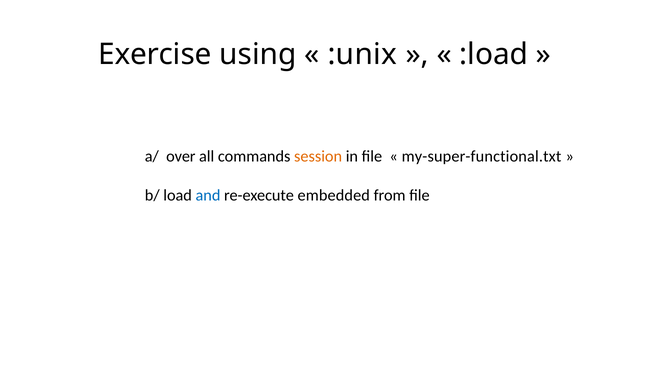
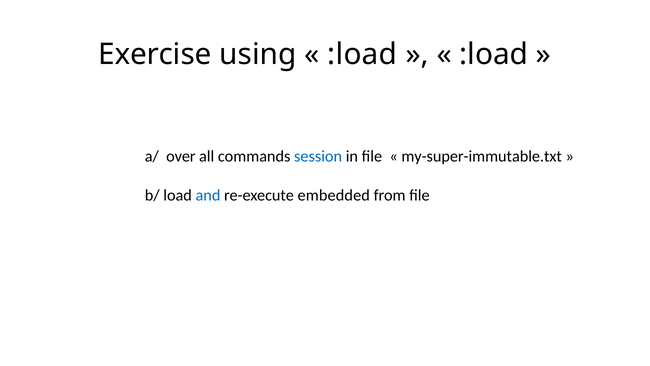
:unix: :unix -> :load (362, 55)
session colour: orange -> blue (318, 156)
my-super-functional.txt: my-super-functional.txt -> my-super-immutable.txt (482, 156)
